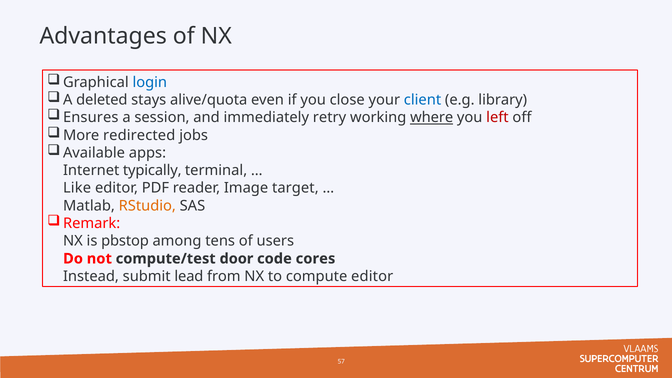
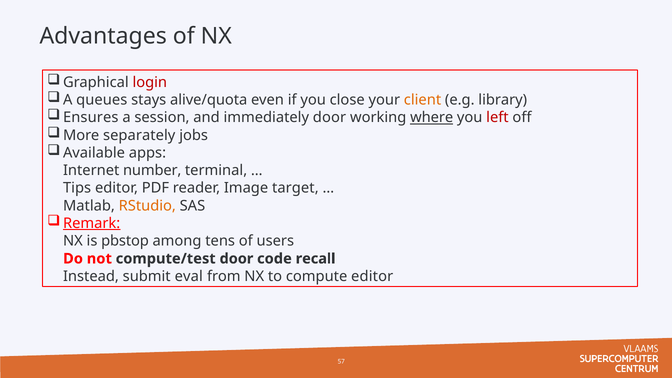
login colour: blue -> red (150, 82)
deleted: deleted -> queues (102, 100)
client colour: blue -> orange (423, 100)
immediately retry: retry -> door (329, 118)
redirected: redirected -> separately (139, 135)
typically: typically -> number (152, 170)
Like: Like -> Tips (77, 188)
Remark underline: none -> present (92, 223)
cores: cores -> recall (316, 259)
lead: lead -> eval (189, 276)
